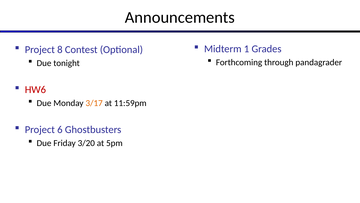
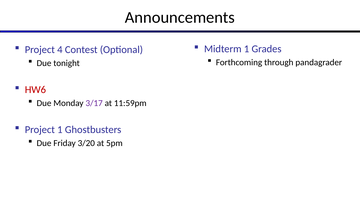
8: 8 -> 4 (60, 50)
3/17 colour: orange -> purple (94, 103)
Project 6: 6 -> 1 (60, 129)
